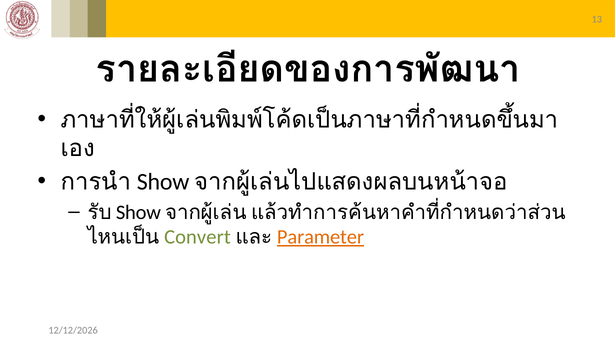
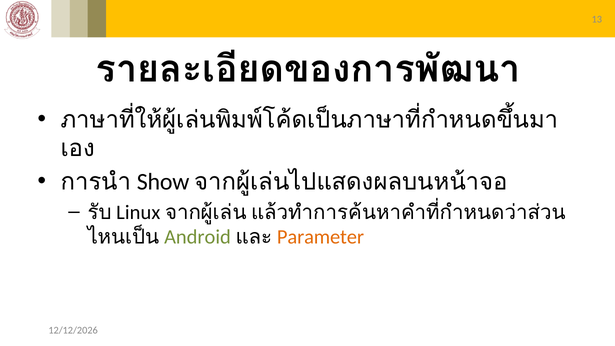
Show: Show -> Linux (138, 212)
Convert: Convert -> Android (197, 237)
Parameter underline: present -> none (321, 237)
